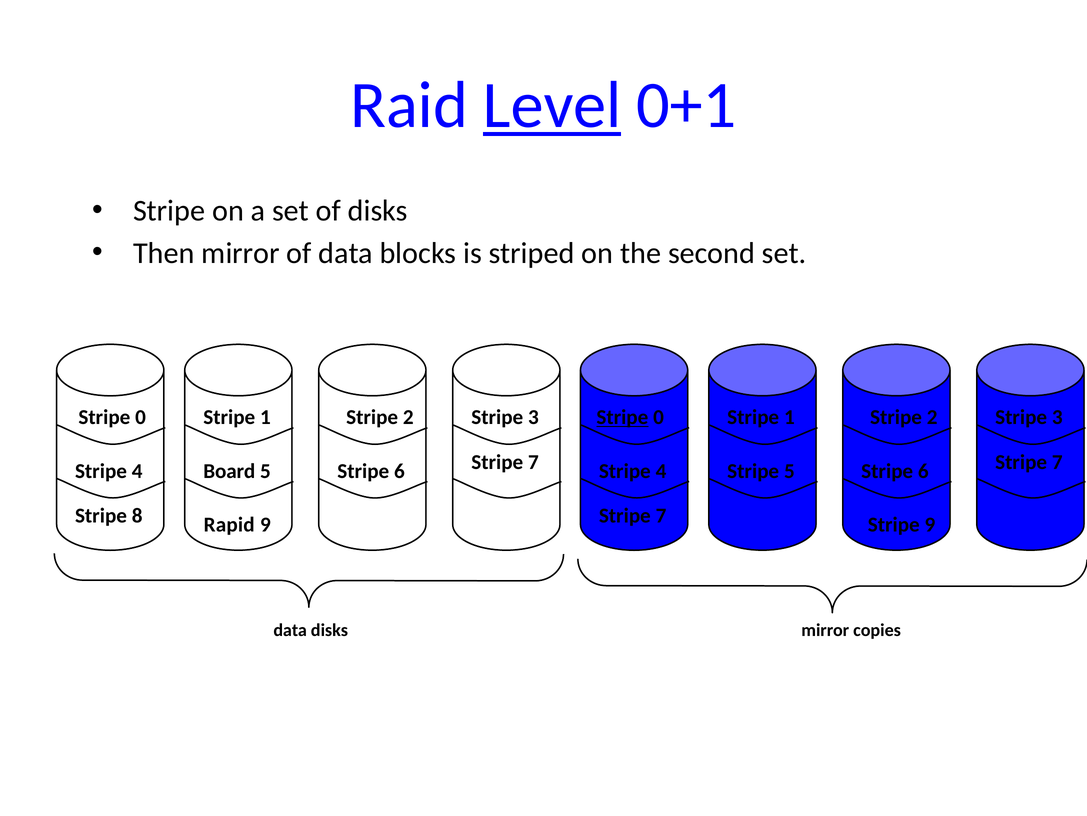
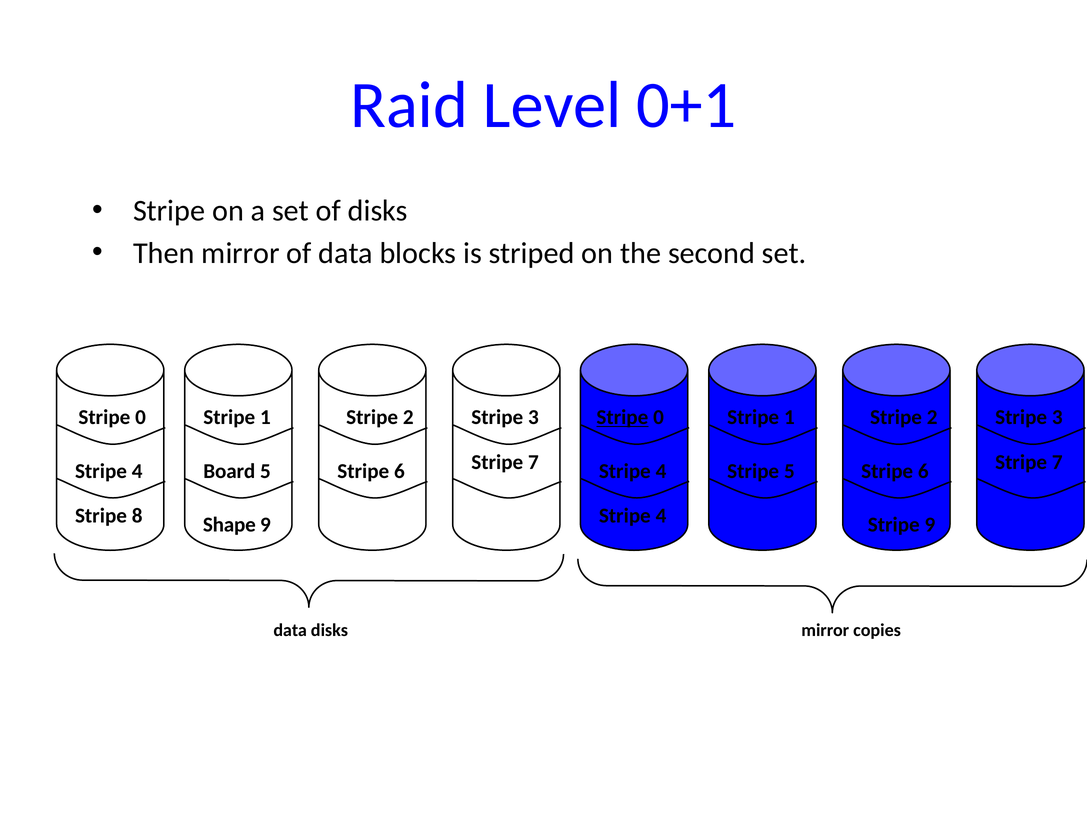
Level underline: present -> none (552, 105)
7: 7 -> 4 (661, 515)
Rapid: Rapid -> Shape (229, 524)
